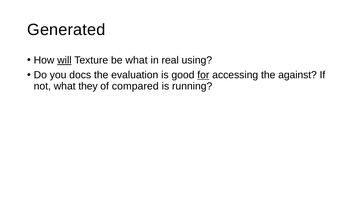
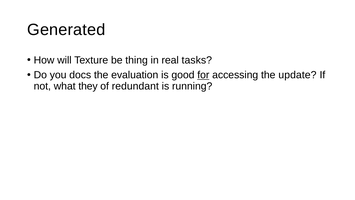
will underline: present -> none (64, 60)
be what: what -> thing (137, 60)
using: using -> tasks (197, 60)
against: against -> update (297, 75)
compared: compared -> redundant (135, 86)
